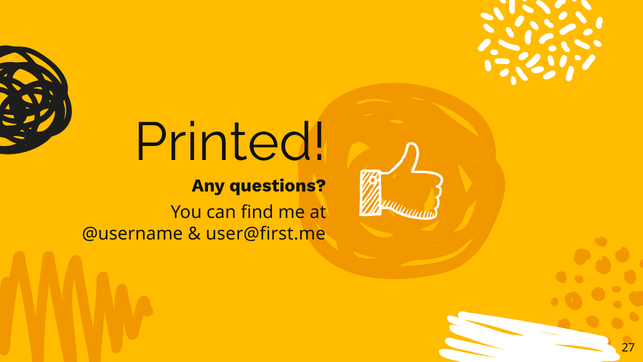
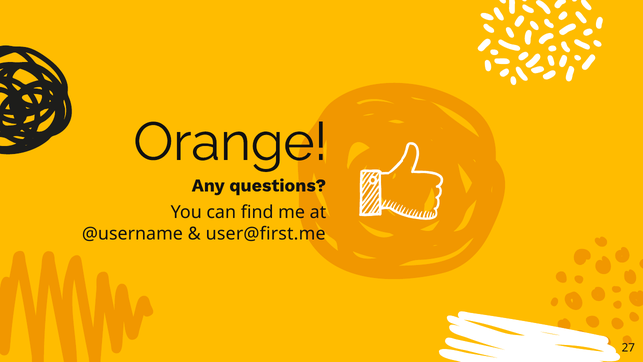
Printed: Printed -> Orange (230, 142)
